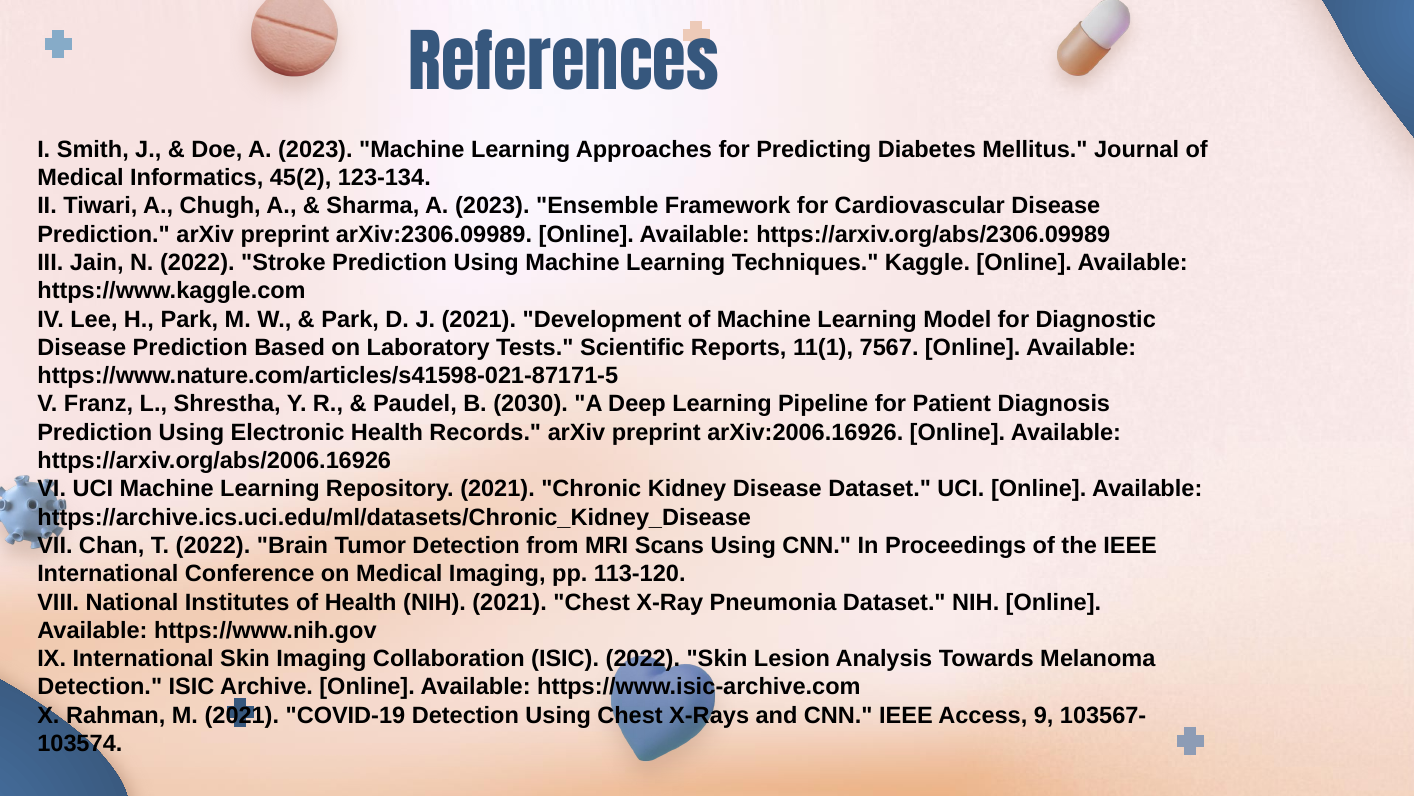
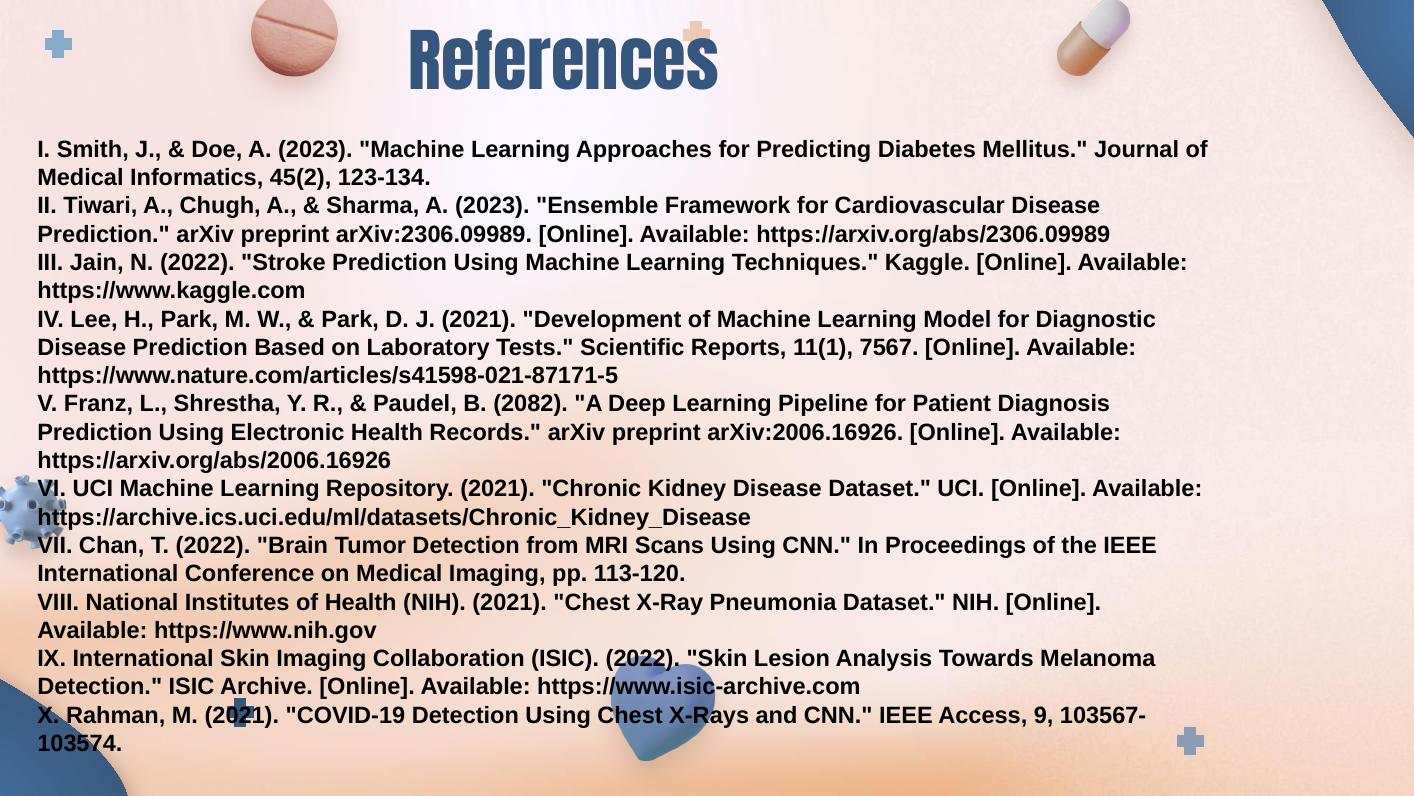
2030: 2030 -> 2082 (531, 404)
